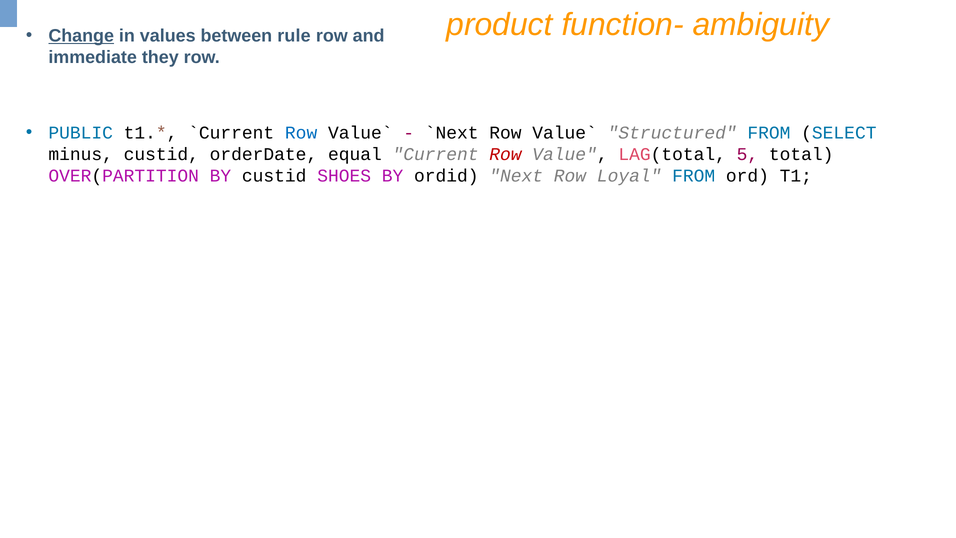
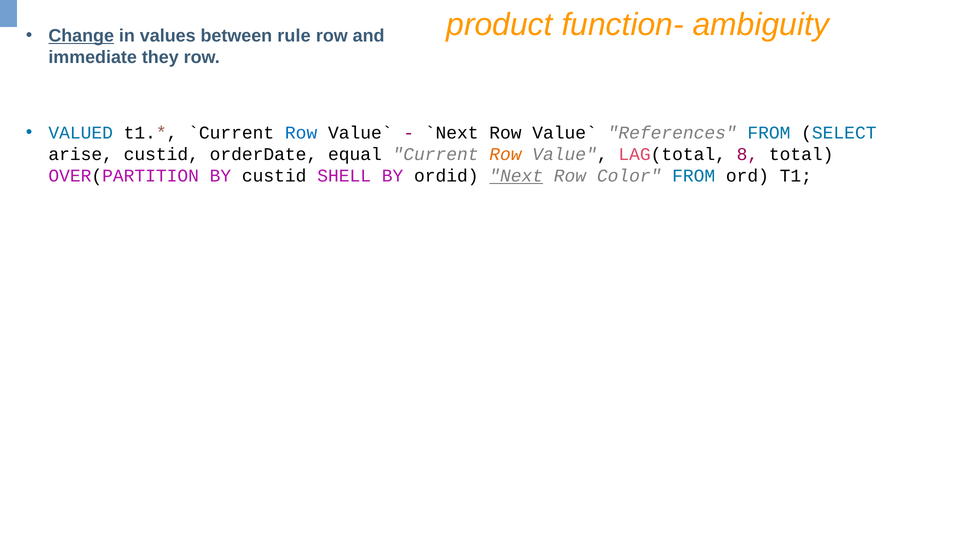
PUBLIC: PUBLIC -> VALUED (81, 133)
Structured: Structured -> References (672, 133)
minus: minus -> arise (81, 154)
Row colour: red -> orange (505, 154)
5: 5 -> 8 (747, 154)
SHOES: SHOES -> SHELL (344, 176)
Next underline: none -> present (516, 176)
Loyal: Loyal -> Color (629, 176)
